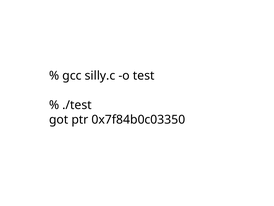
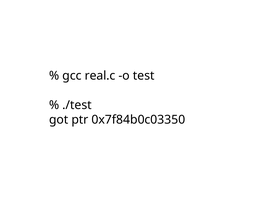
silly.c: silly.c -> real.c (100, 76)
